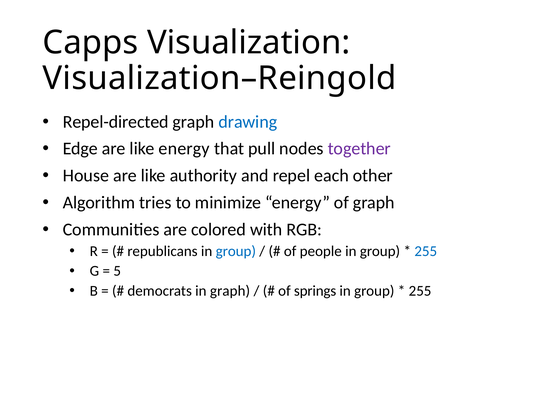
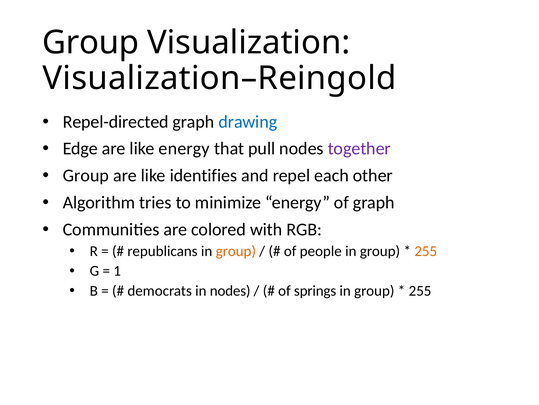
Capps: Capps -> Group (91, 43)
House: House -> Group (86, 175)
authority: authority -> identifies (203, 175)
group colour: blue -> orange (236, 251)
255 colour: blue -> orange (426, 251)
5: 5 -> 1 (117, 271)
in graph: graph -> nodes (230, 290)
